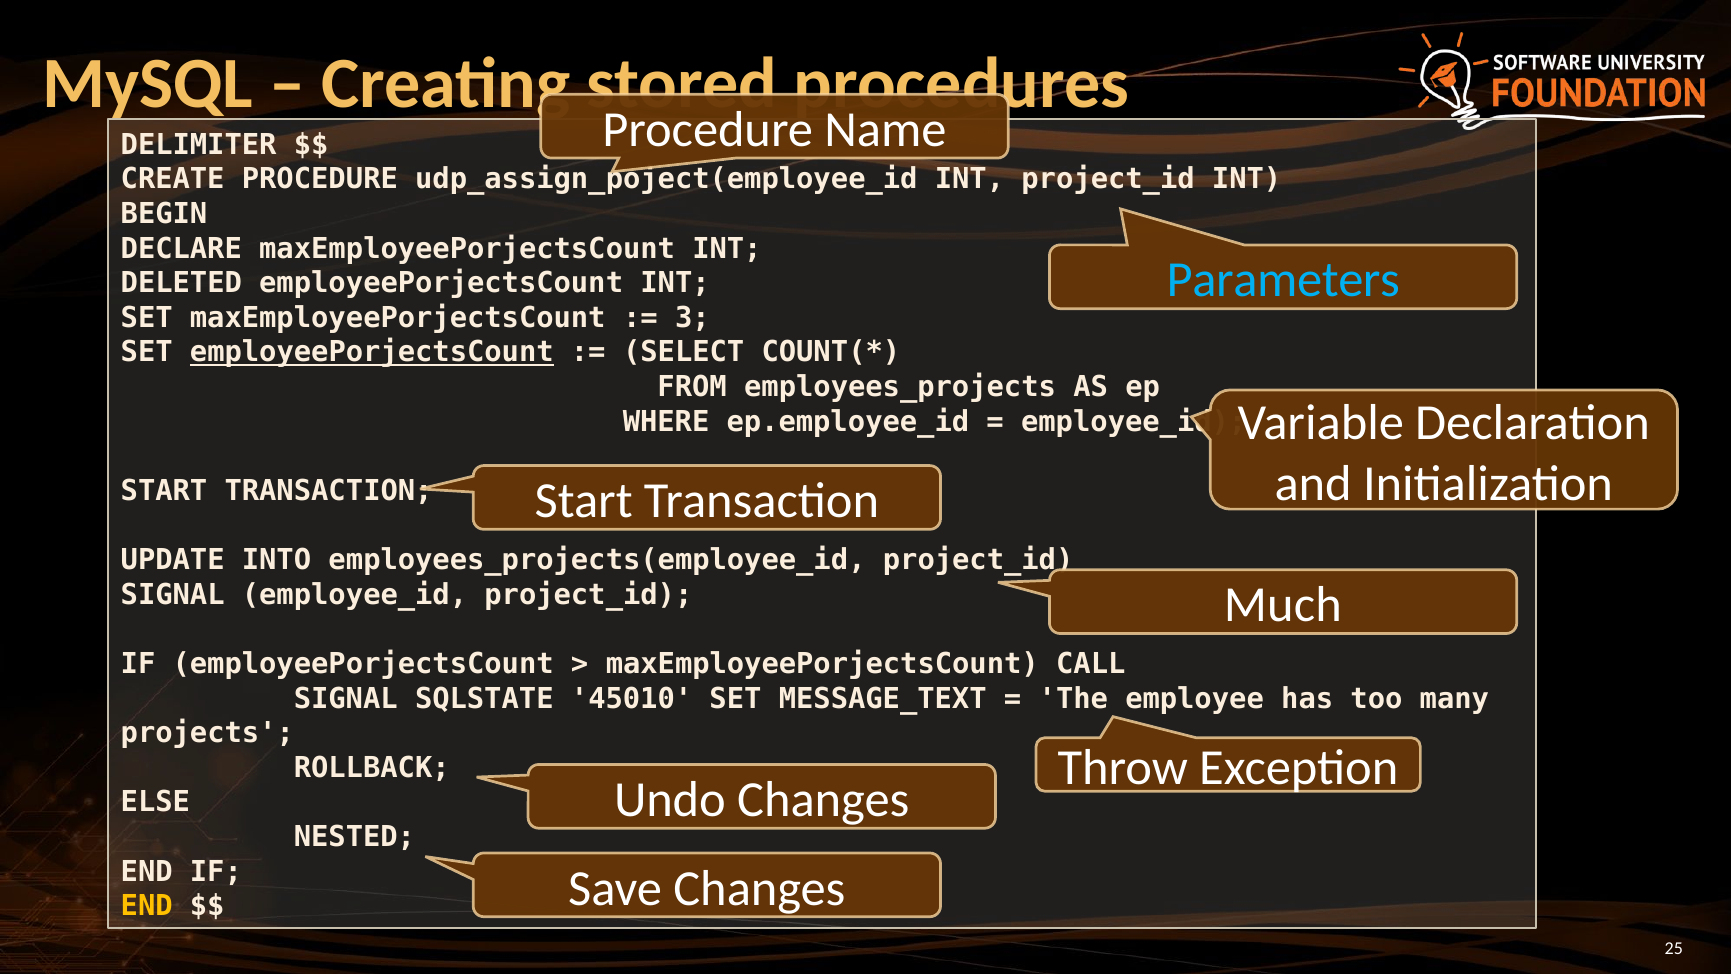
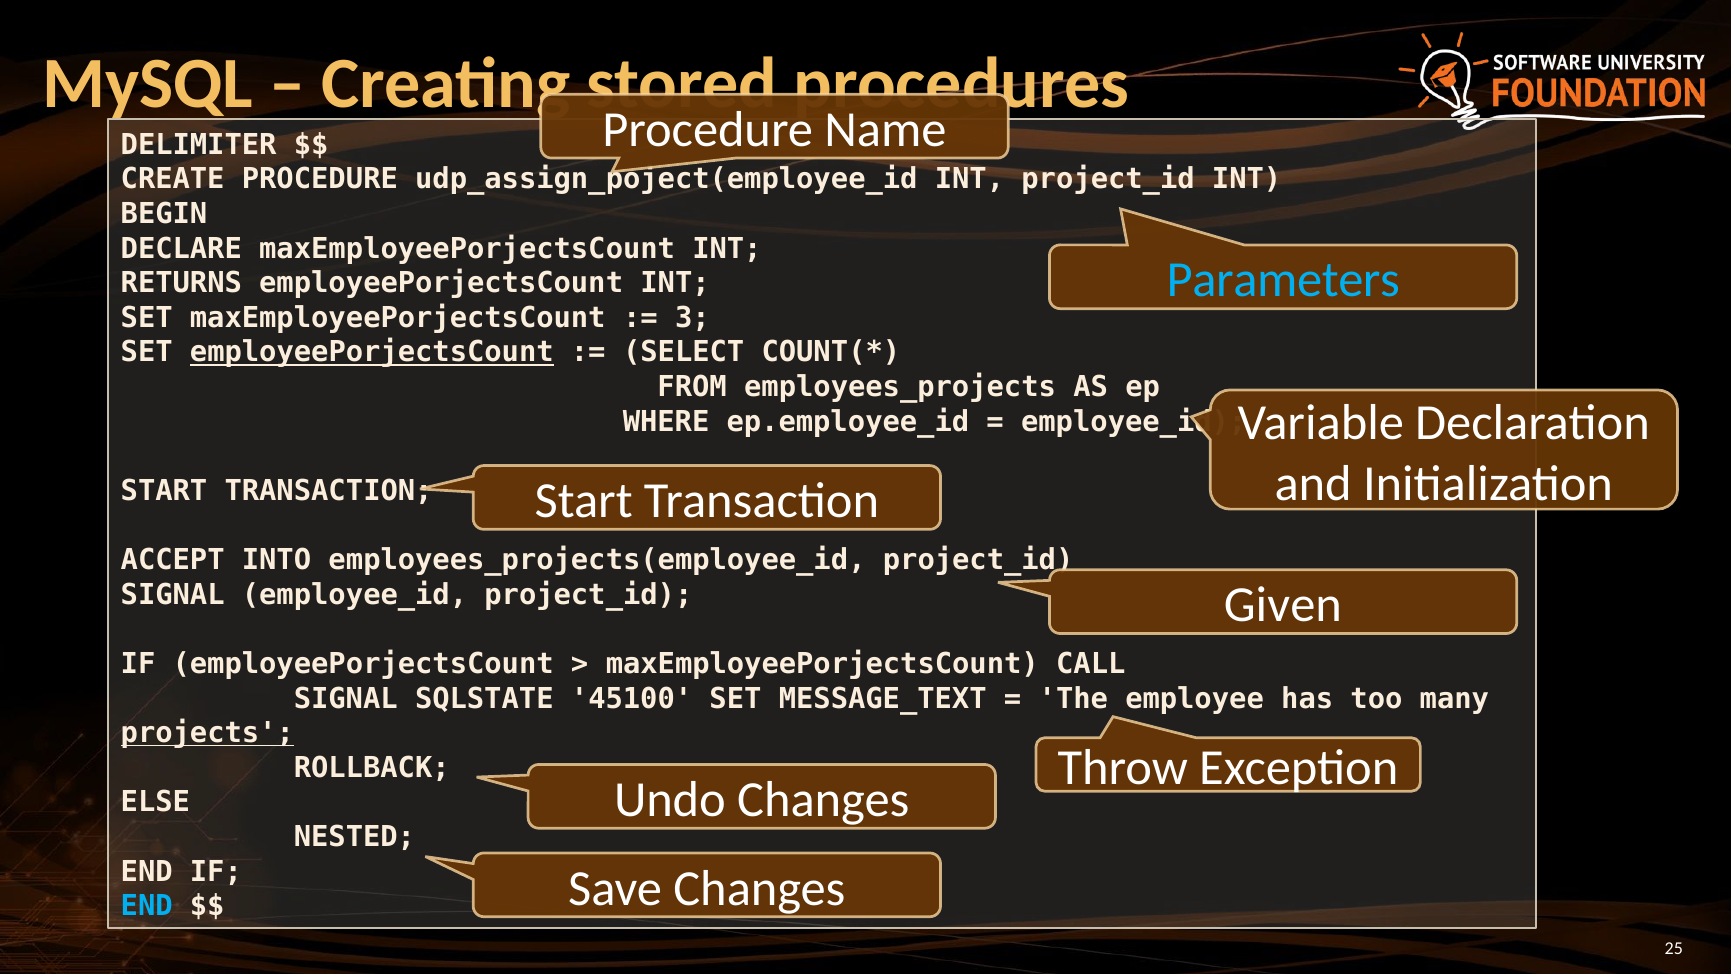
DELETED: DELETED -> RETURNS (181, 283)
UPDATE: UPDATE -> ACCEPT (173, 560)
Much: Much -> Given (1283, 605)
45010: 45010 -> 45100 (632, 699)
projects underline: none -> present (207, 733)
END colour: yellow -> light blue (147, 906)
